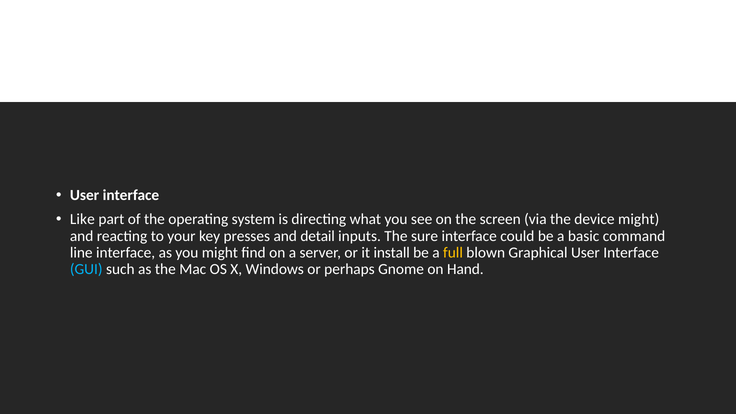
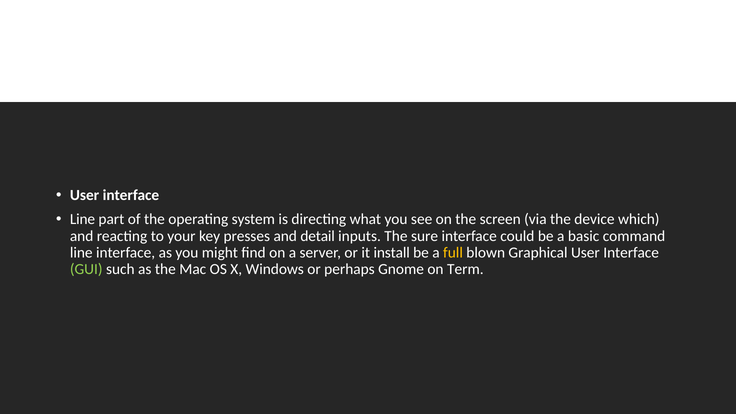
Like: Like -> Line (83, 219)
device might: might -> which (639, 219)
GUI colour: light blue -> light green (86, 269)
Hand: Hand -> Term (465, 269)
